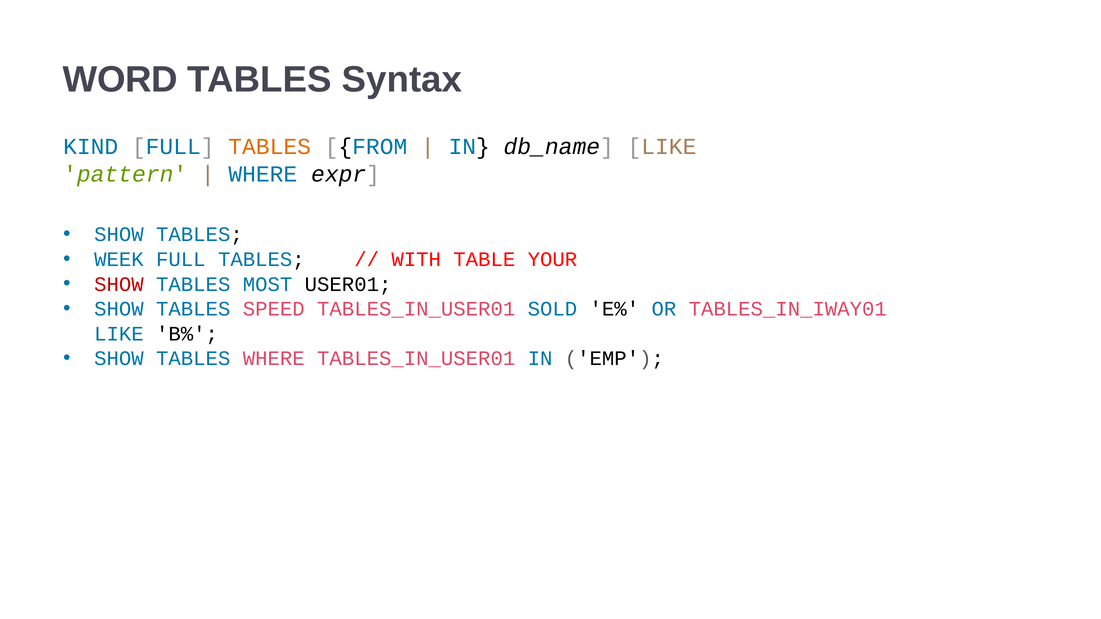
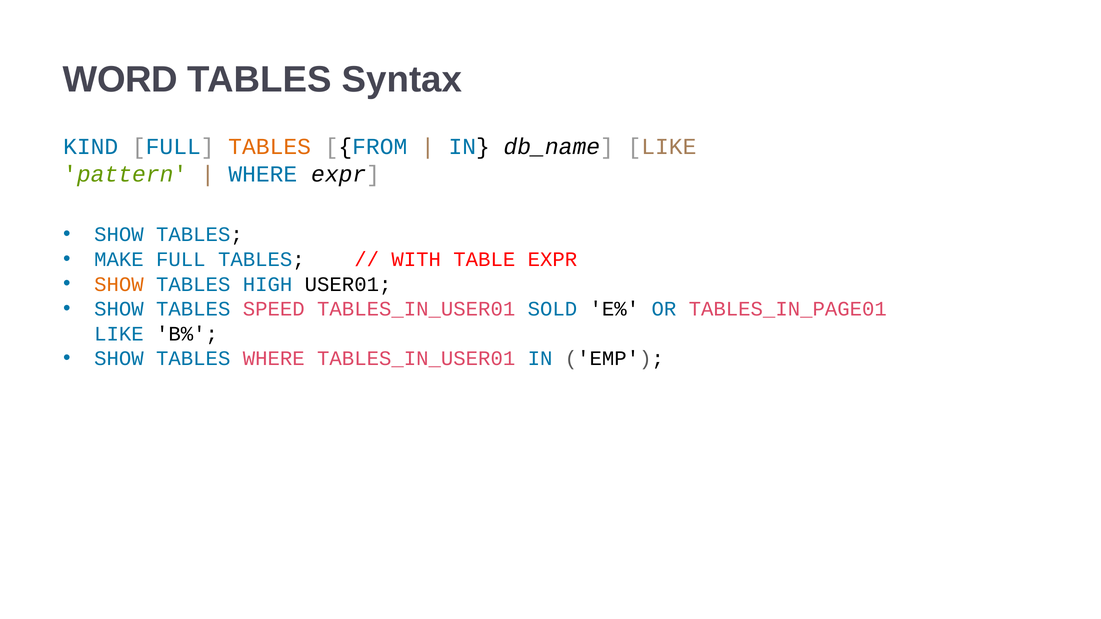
WEEK: WEEK -> MAKE (119, 260)
TABLE YOUR: YOUR -> EXPR (552, 260)
SHOW colour: red -> orange (119, 284)
MOST: MOST -> HIGH (268, 284)
TABLES_IN_IWAY01: TABLES_IN_IWAY01 -> TABLES_IN_PAGE01 (788, 309)
